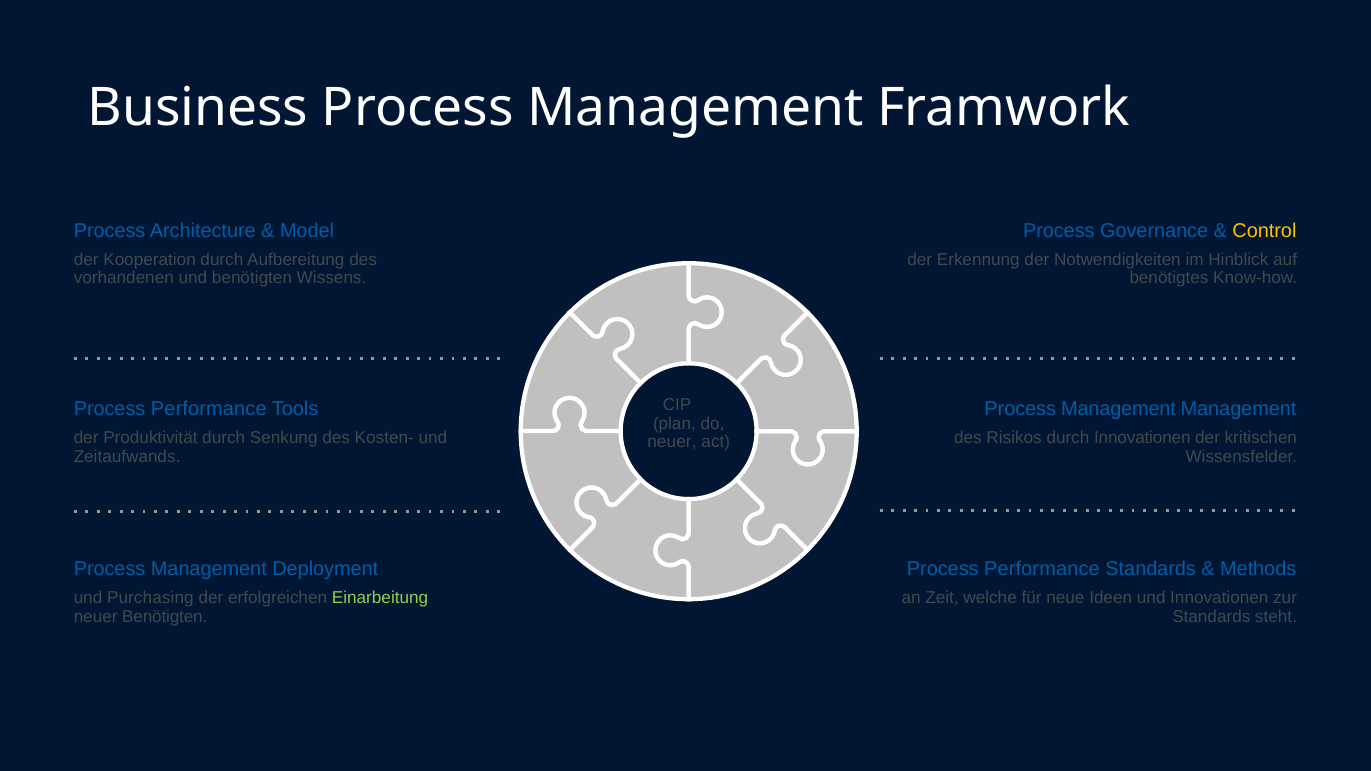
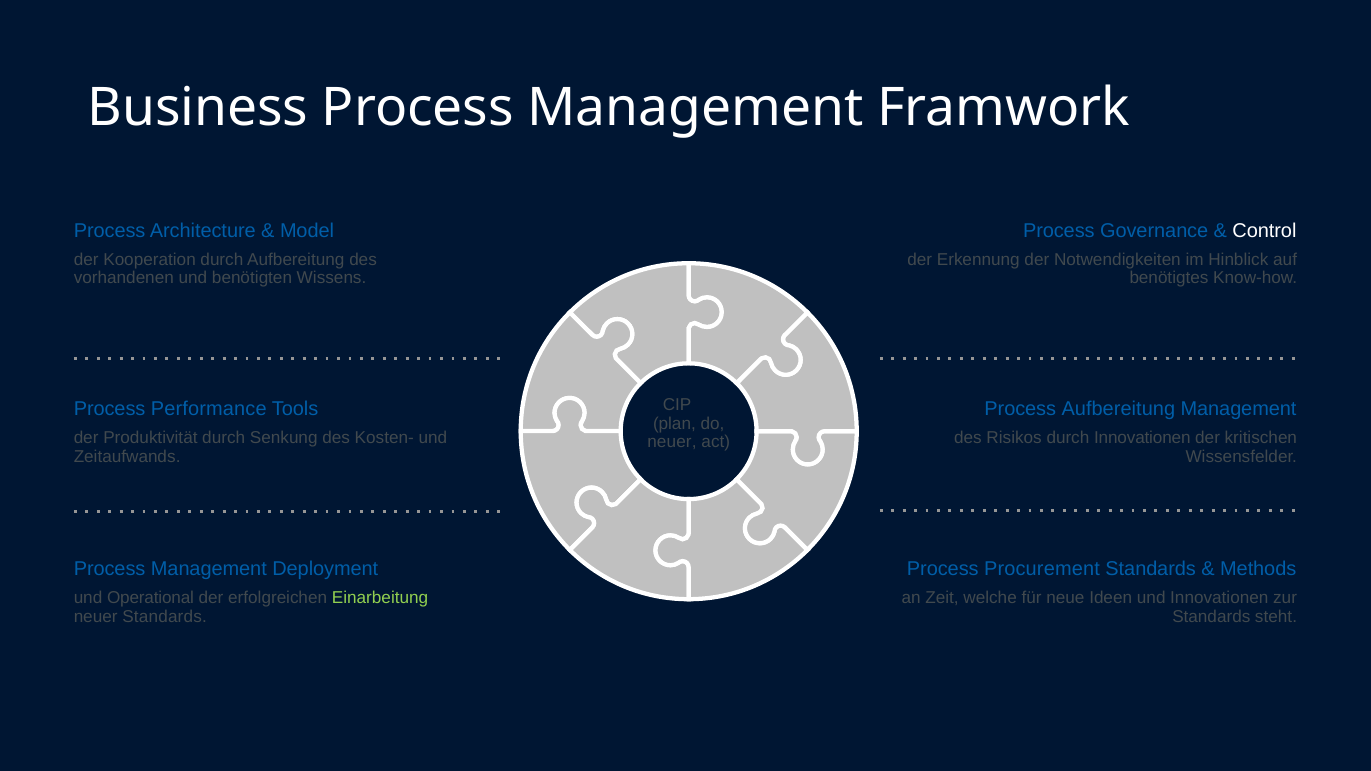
Control colour: yellow -> white (1264, 231)
Management: Management -> Aufbereitung (1118, 410)
Performance: Performance -> Procurement (1042, 569)
Purchasing: Purchasing -> Operational (150, 598)
neuer Benötigten: Benötigten -> Standards (165, 617)
